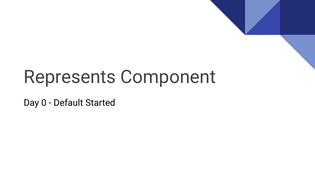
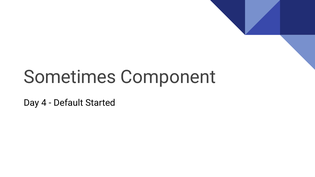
Represents: Represents -> Sometimes (70, 77)
0: 0 -> 4 (44, 103)
